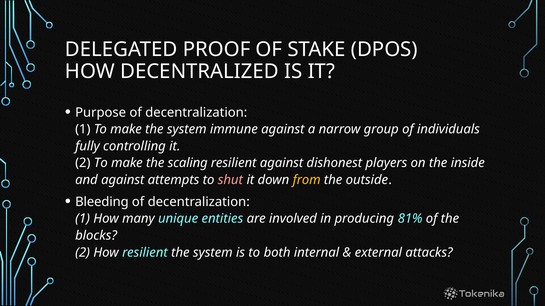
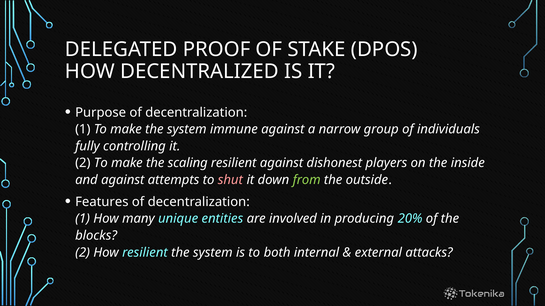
from colour: yellow -> light green (307, 180)
Bleeding: Bleeding -> Features (102, 202)
81%: 81% -> 20% (410, 219)
